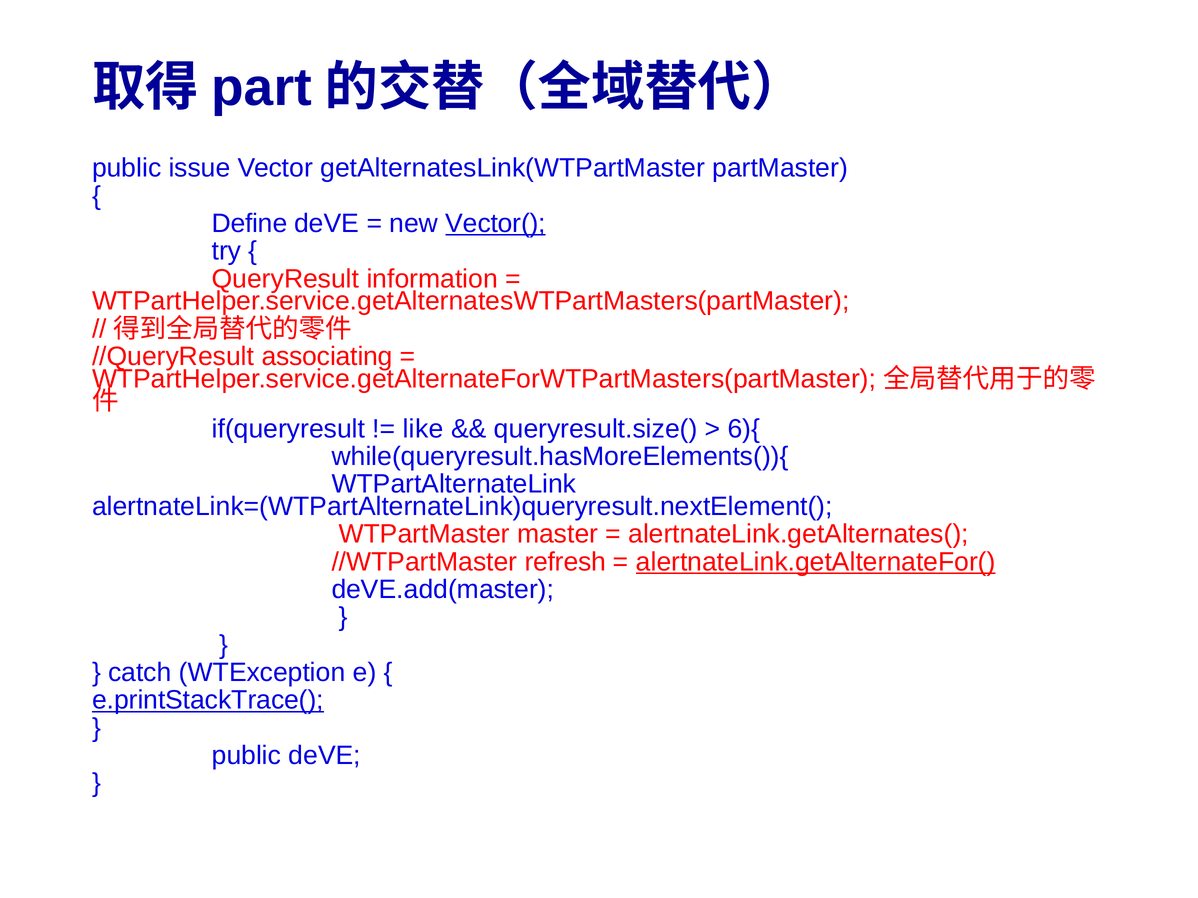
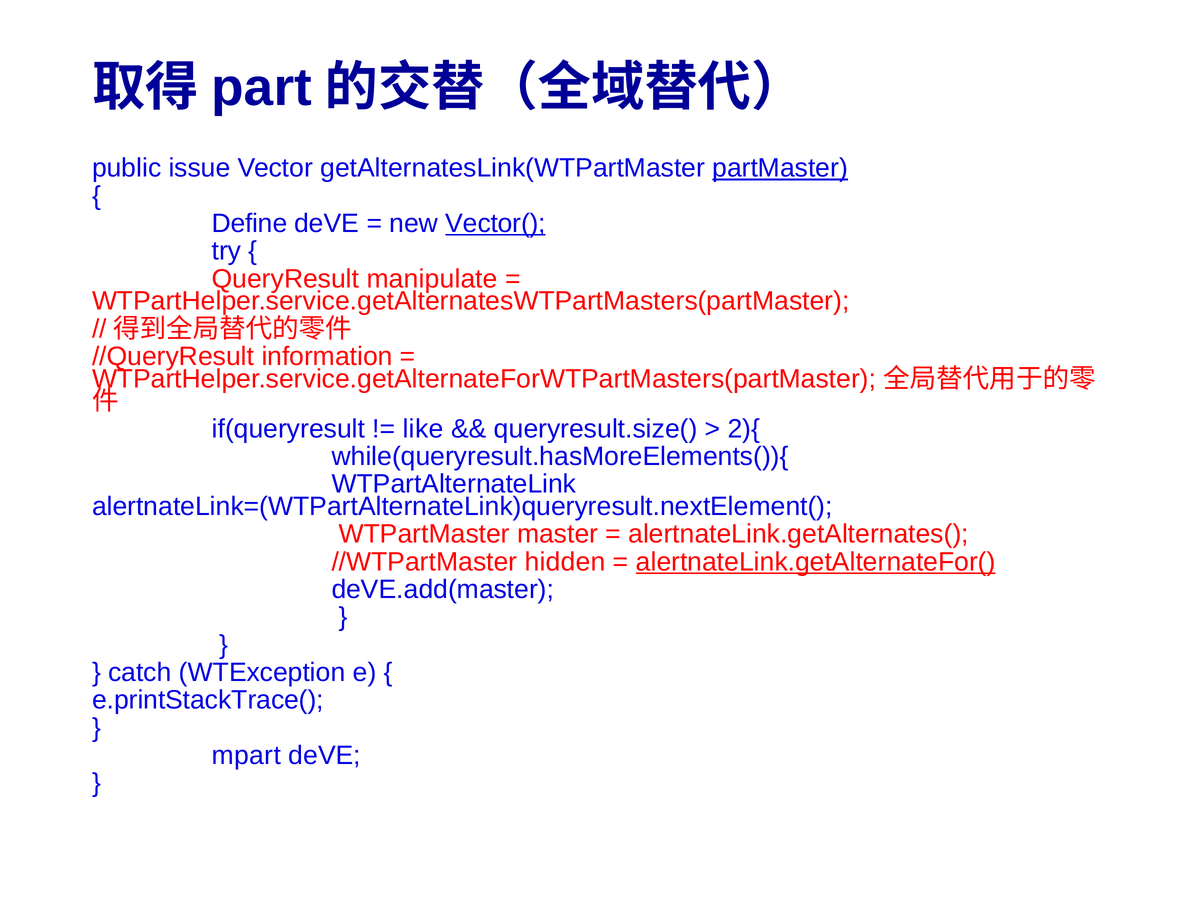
partMaster underline: none -> present (780, 168)
information: information -> manipulate (432, 279)
associating: associating -> information (327, 357)
6){: 6){ -> 2){ (744, 429)
refresh: refresh -> hidden (565, 562)
e.printStackTrace( underline: present -> none (208, 701)
public: public -> mpart (246, 756)
